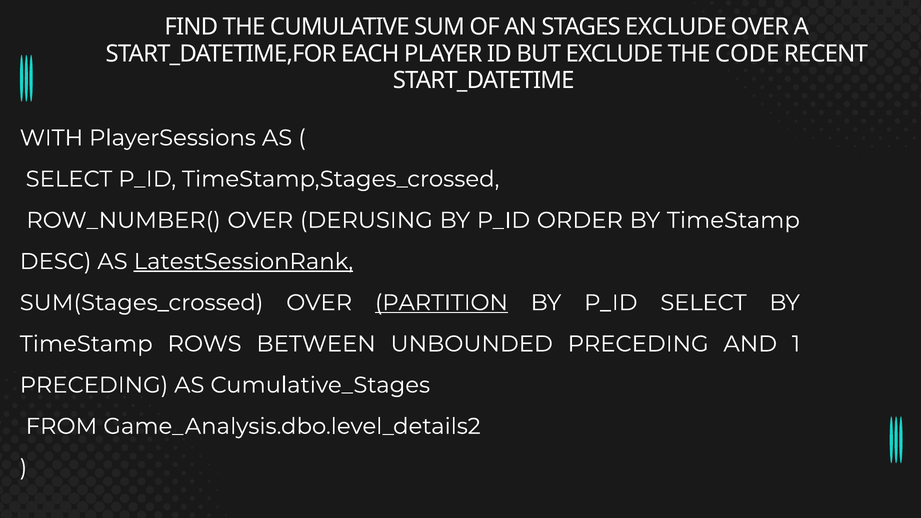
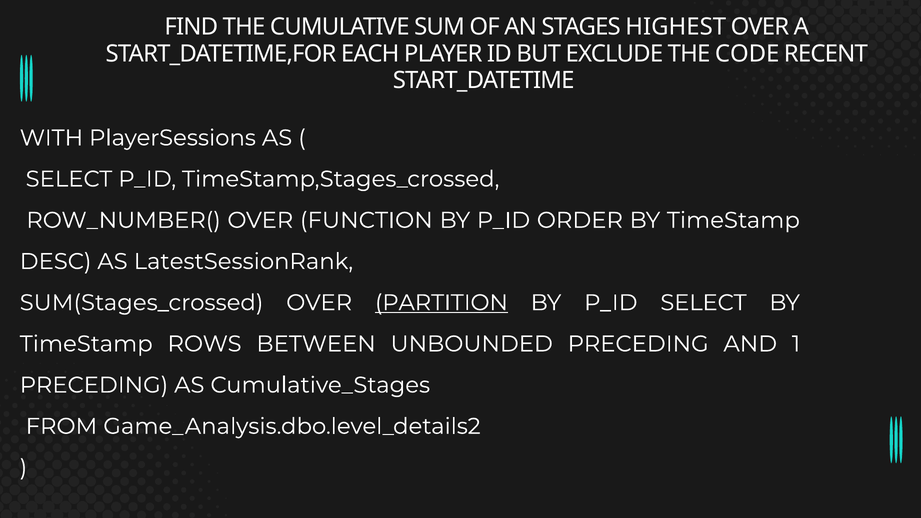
STAGES EXCLUDE: EXCLUDE -> HIGHEST (676, 27)
DERUSING: DERUSING -> FUNCTION (366, 220)
LatestSessionRank underline: present -> none (243, 262)
